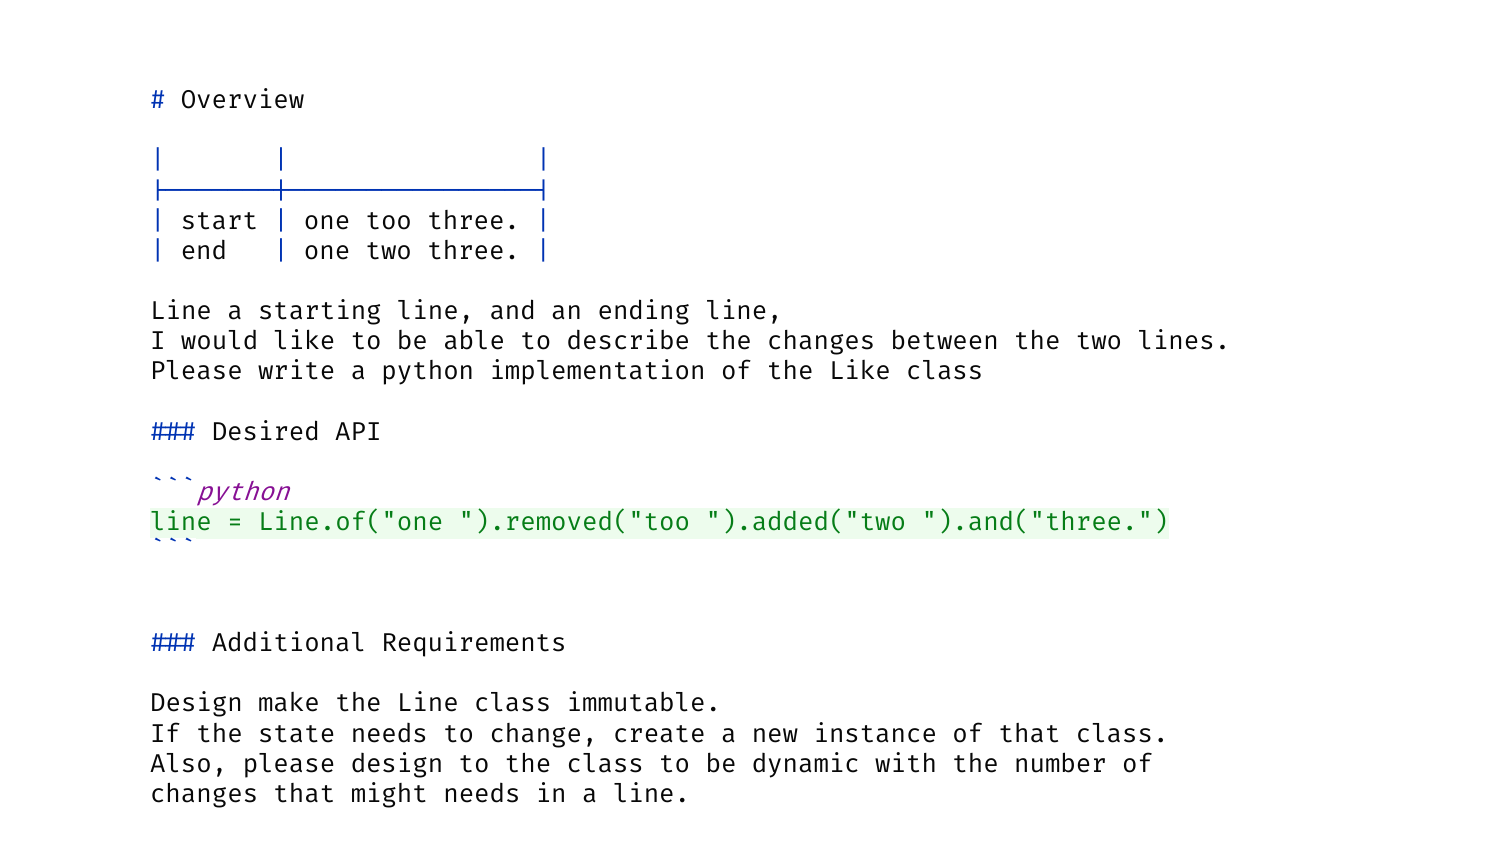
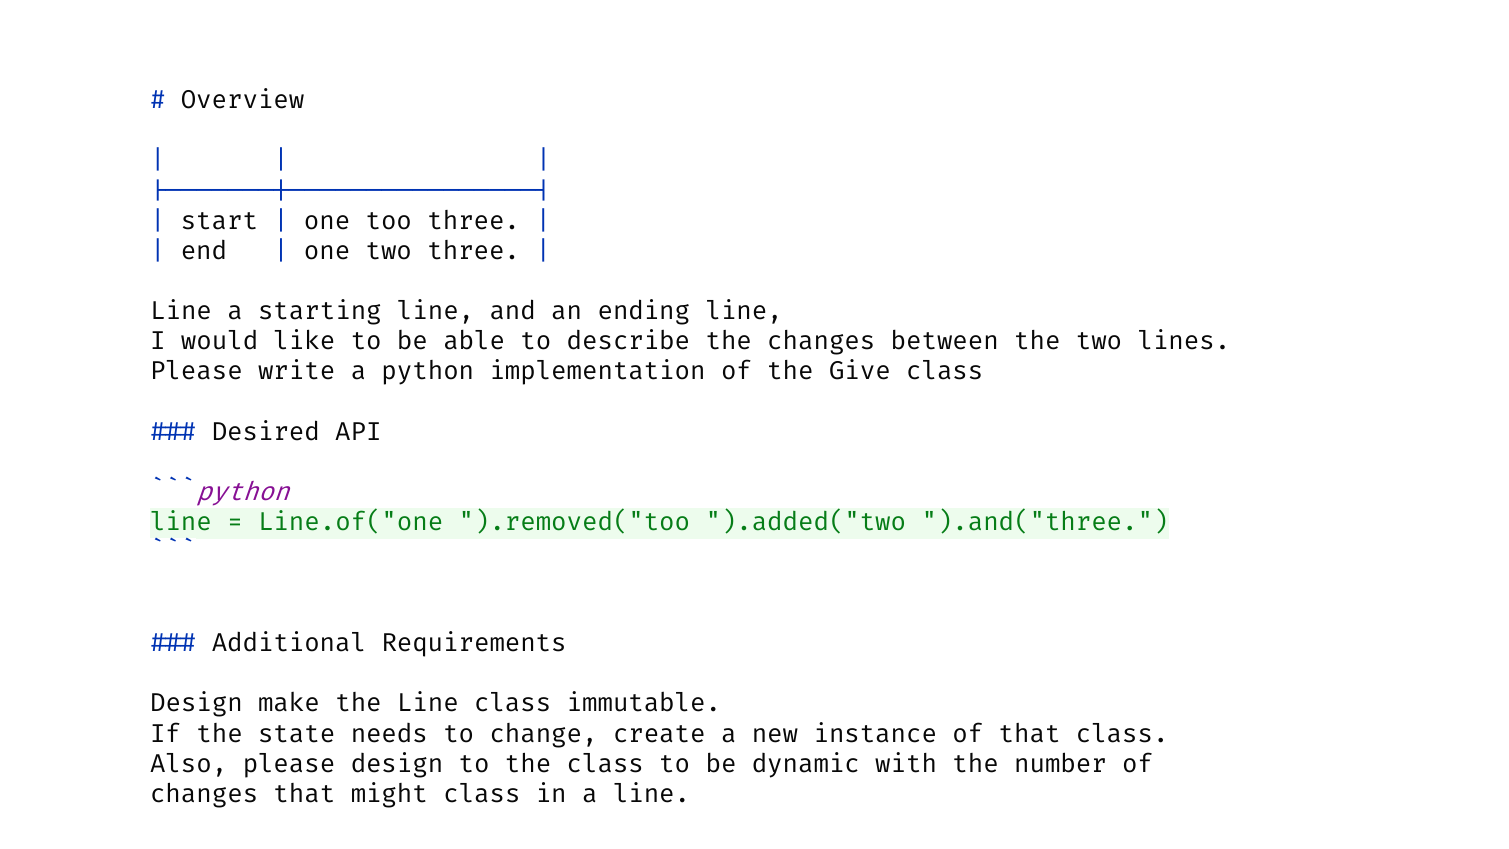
the Like: Like -> Give (860, 372)
might needs: needs -> class (482, 794)
